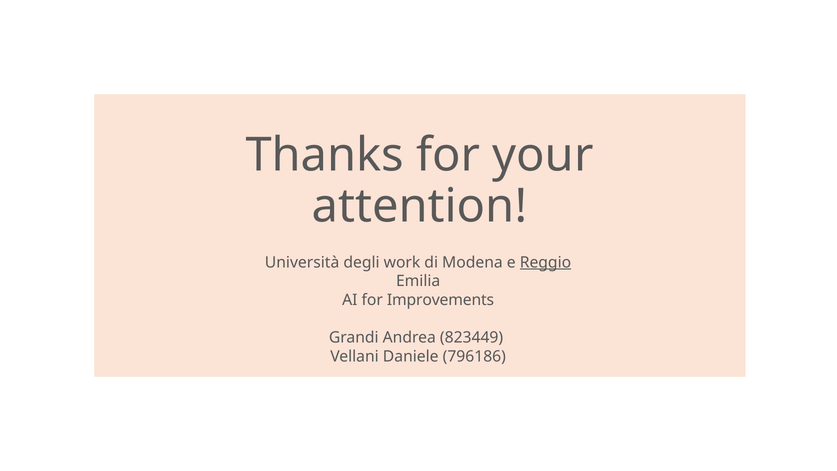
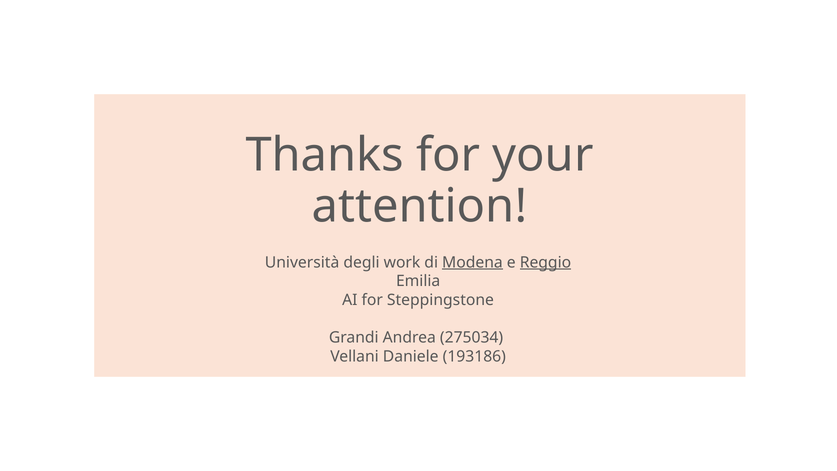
Modena underline: none -> present (472, 262)
Improvements: Improvements -> Steppingstone (440, 300)
823449: 823449 -> 275034 (472, 338)
796186: 796186 -> 193186 (474, 356)
